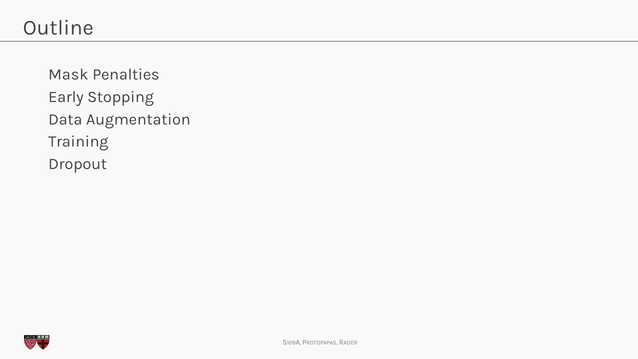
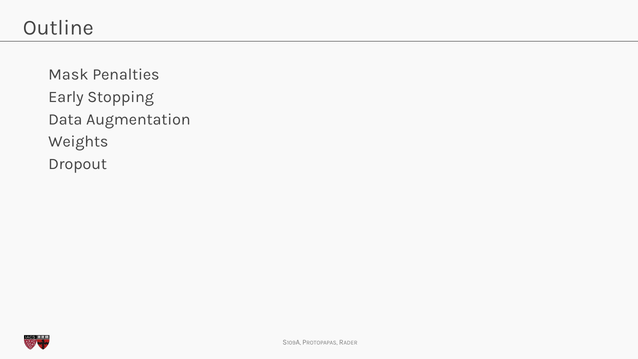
Training: Training -> Weights (78, 142)
